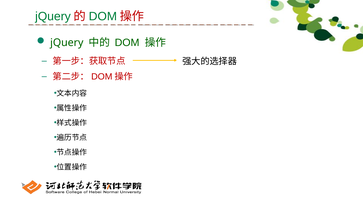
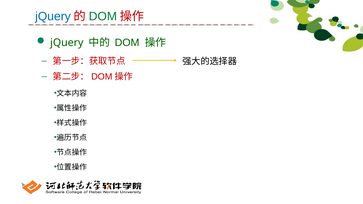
jQuery colour: green -> blue (53, 17)
